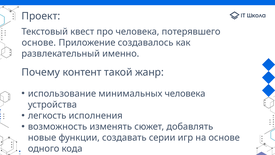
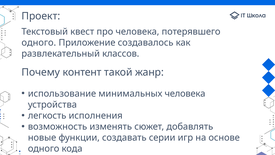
основе: основе -> одного (39, 43)
именно: именно -> классов (121, 54)
